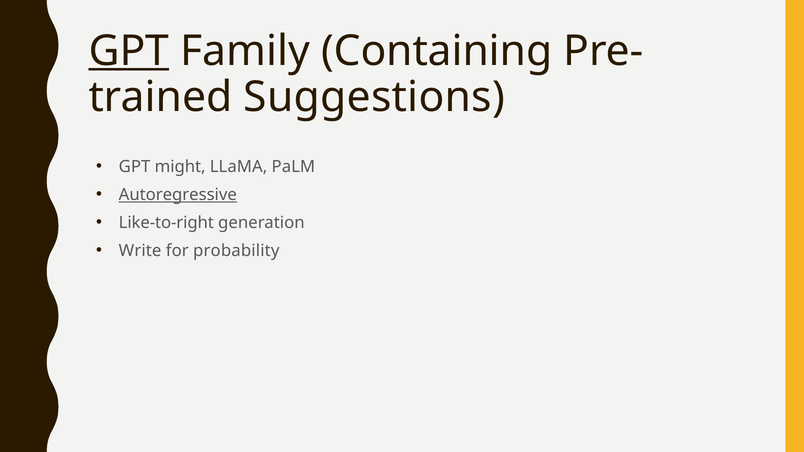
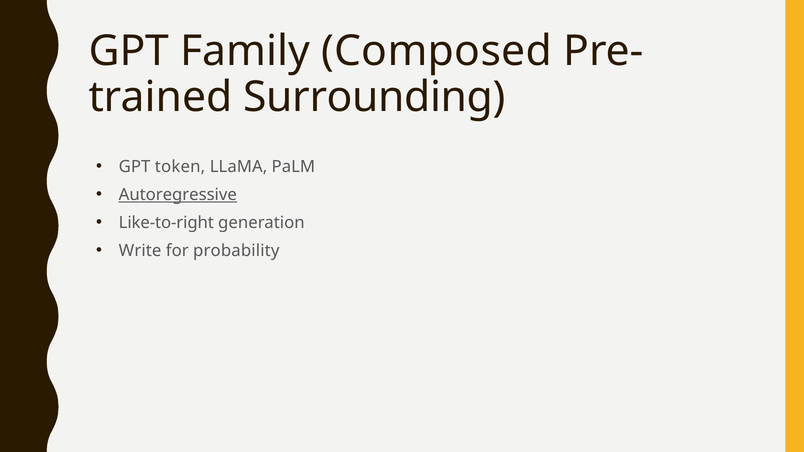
GPT underline: present -> none (129, 51)
Containing: Containing -> Composed (436, 51)
Suggestions: Suggestions -> Surrounding (374, 97)
might: might -> token (180, 167)
